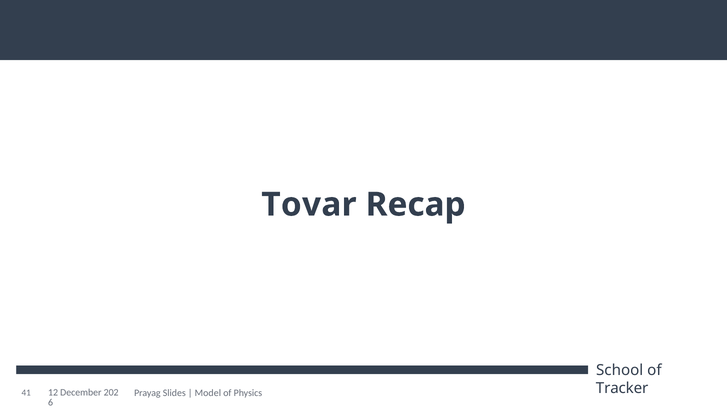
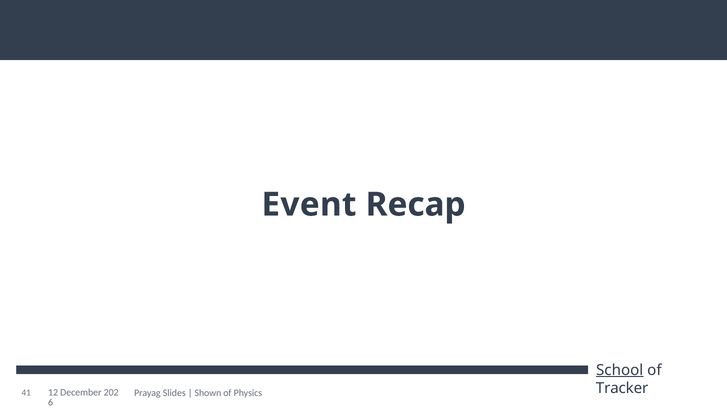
Tovar: Tovar -> Event (309, 205)
School underline: none -> present (620, 370)
Model: Model -> Shown (208, 393)
